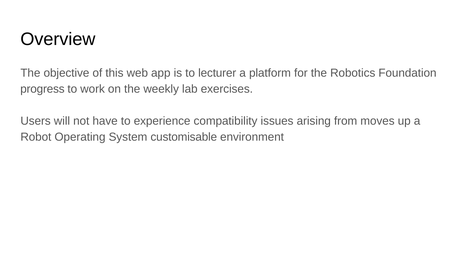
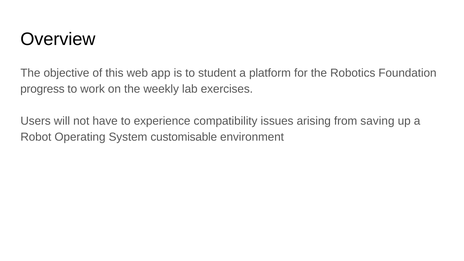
lecturer: lecturer -> student (217, 73)
moves: moves -> saving (377, 121)
